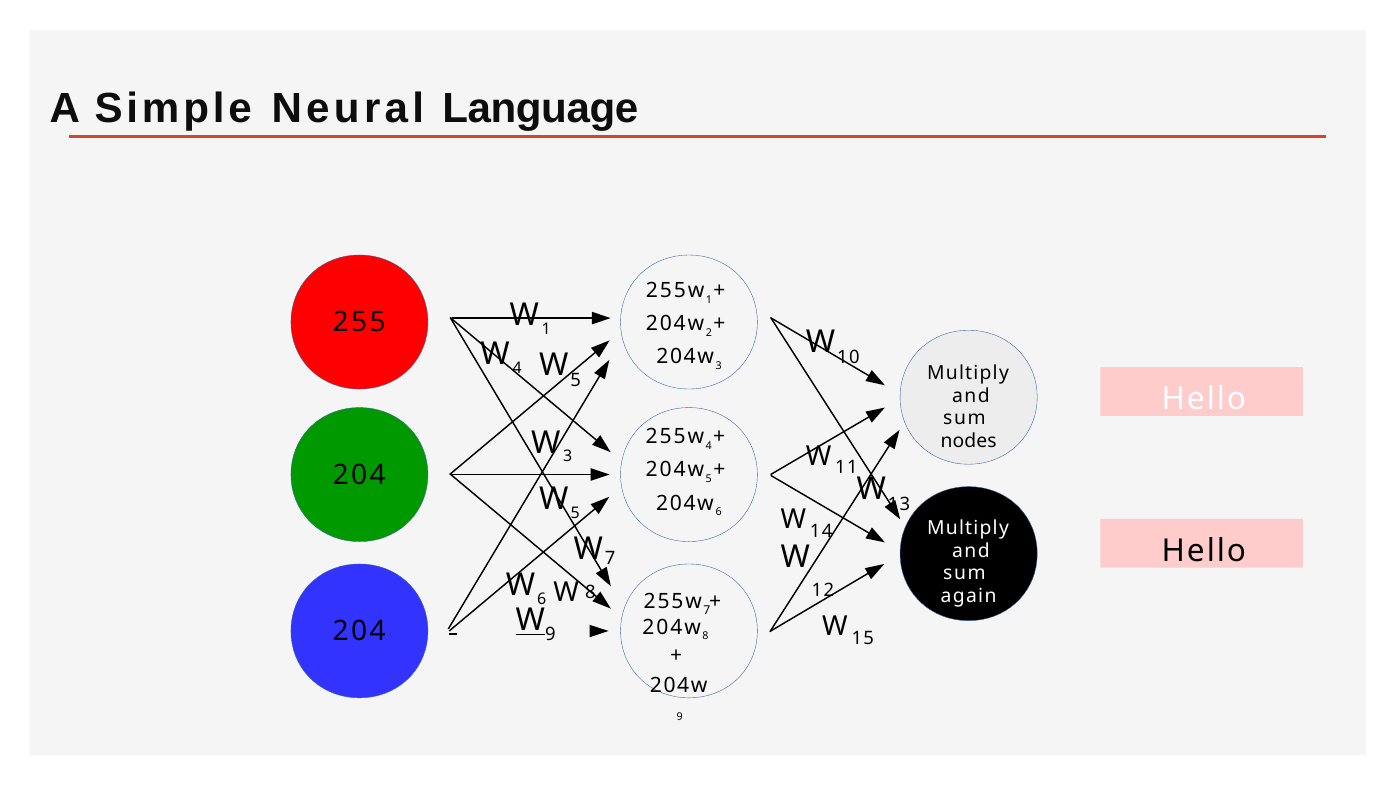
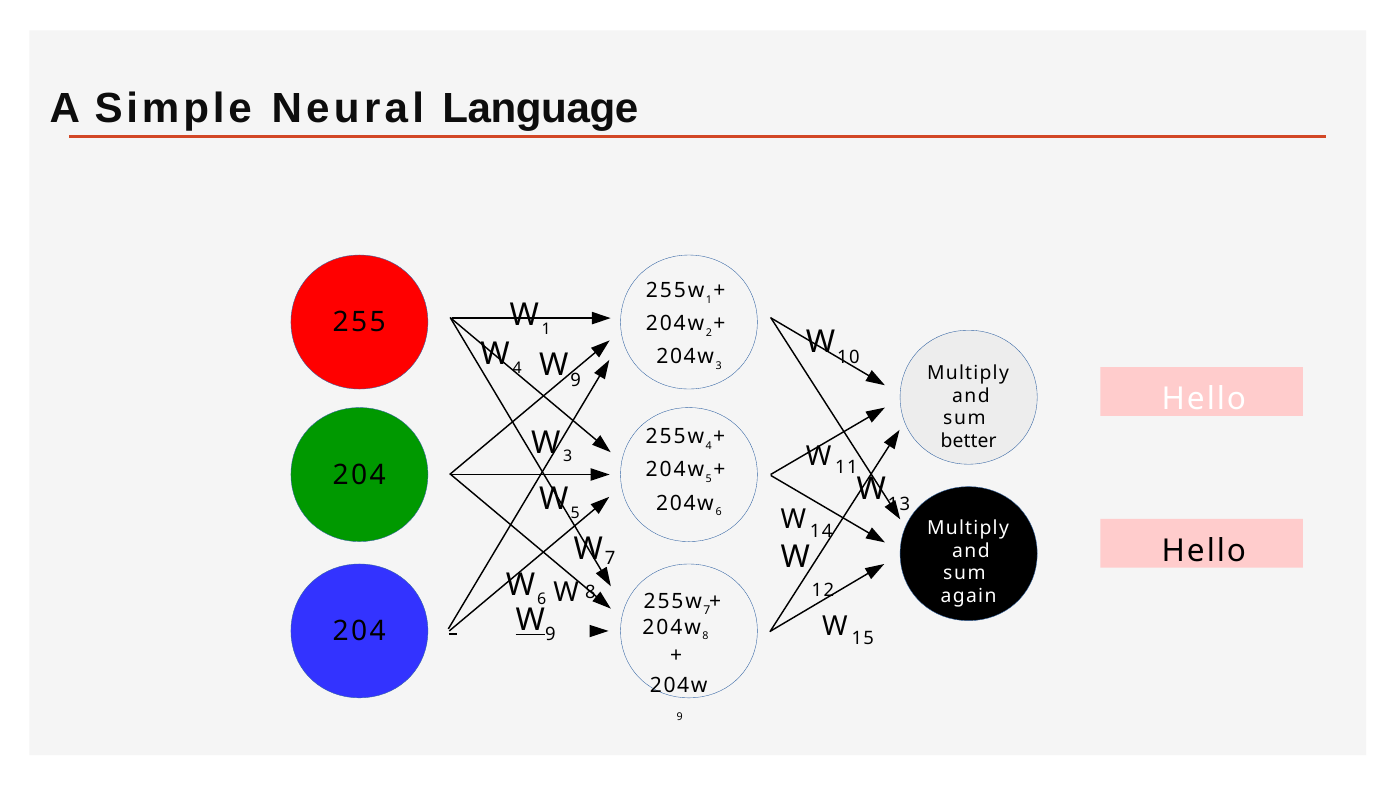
5: 5 -> 9 (576, 380)
nodes: nodes -> better (969, 441)
